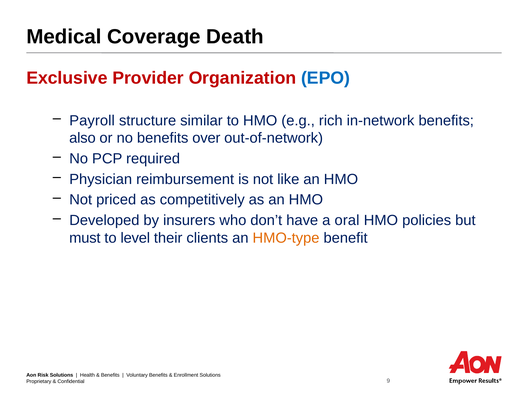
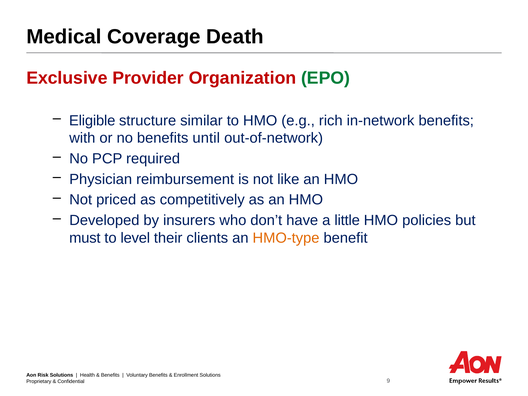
EPO colour: blue -> green (326, 78)
Payroll: Payroll -> Eligible (92, 121)
also: also -> with (82, 138)
over: over -> until (206, 138)
oral: oral -> little (347, 220)
